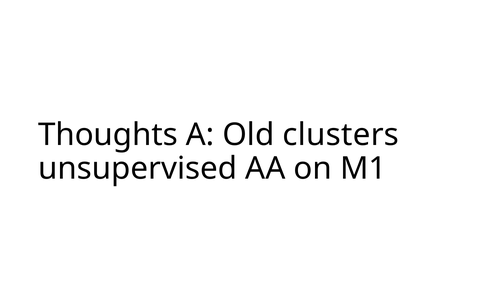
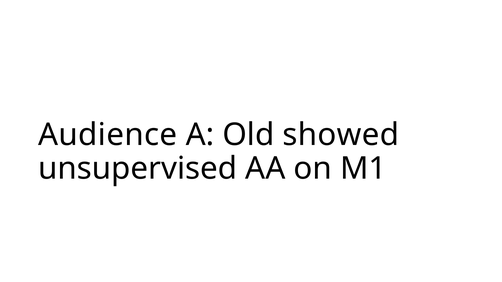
Thoughts: Thoughts -> Audience (108, 135)
clusters: clusters -> showed (341, 135)
